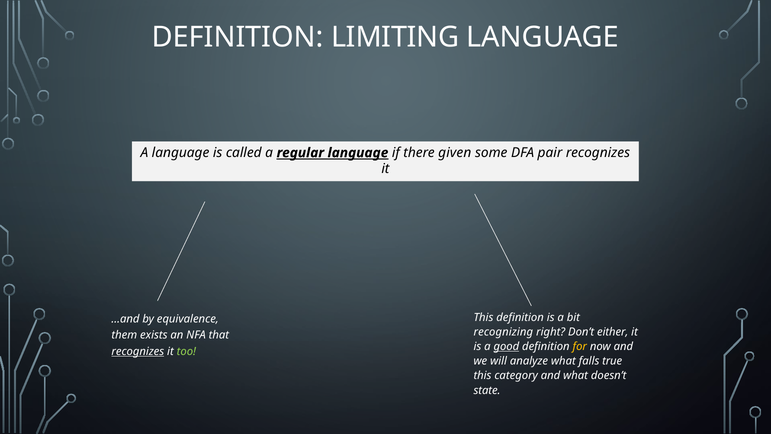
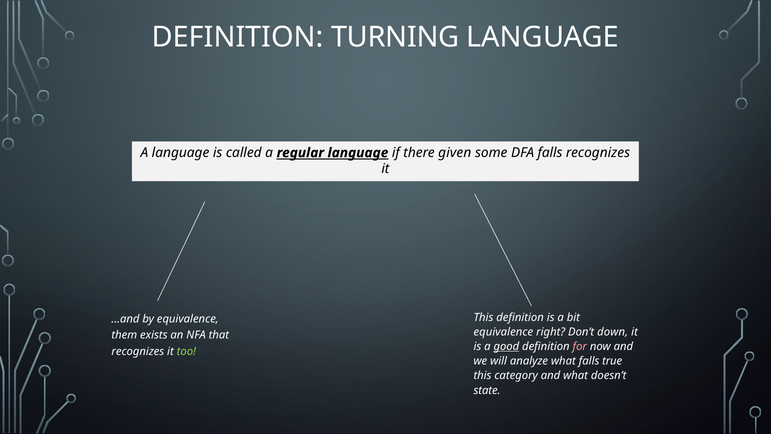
LIMITING: LIMITING -> TURNING (395, 37)
DFA pair: pair -> falls (550, 153)
recognizing: recognizing -> equivalence (503, 332)
either: either -> down (613, 332)
for colour: yellow -> pink (580, 346)
recognizes underline: present -> none (138, 351)
